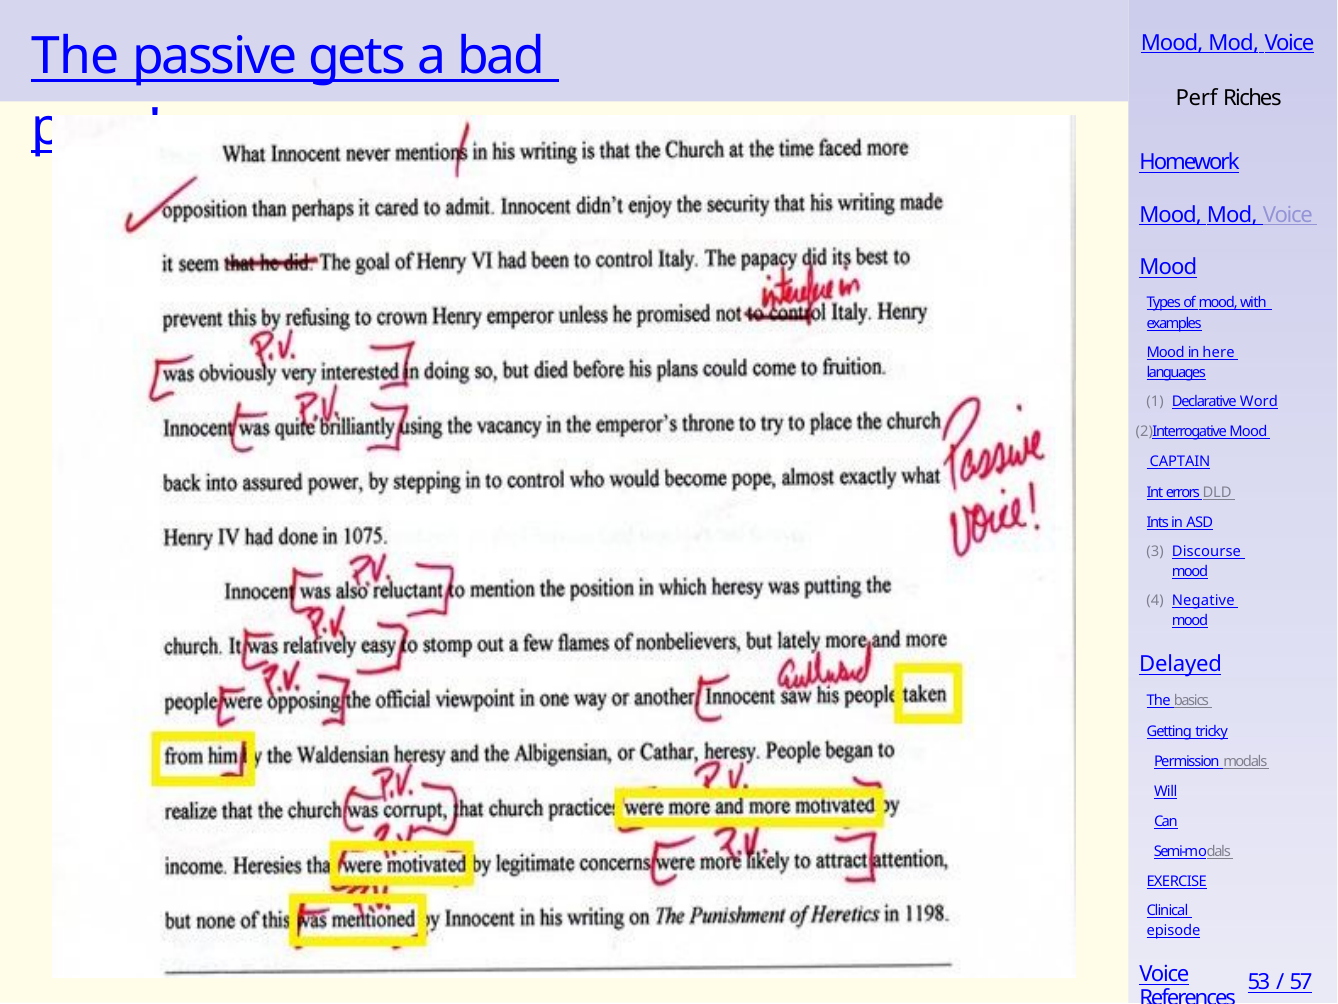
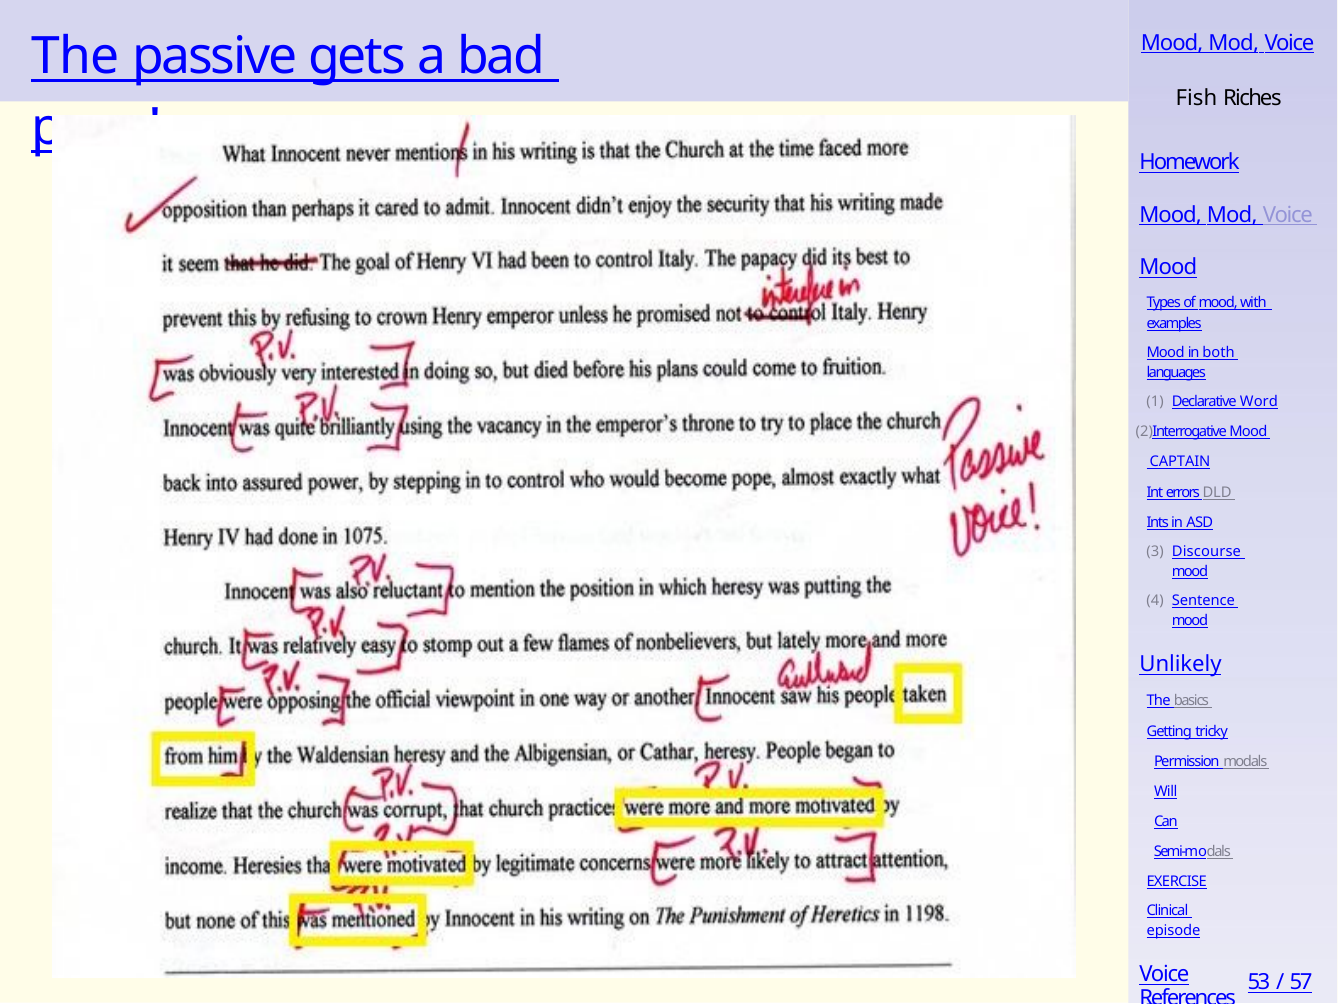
Perf: Perf -> Fish (1196, 98)
here: here -> both (1219, 353)
Negative: Negative -> Sentence (1203, 601)
Delayed: Delayed -> Unlikely (1180, 665)
